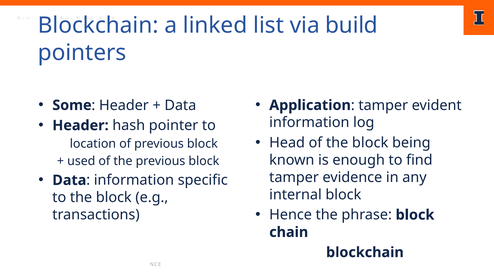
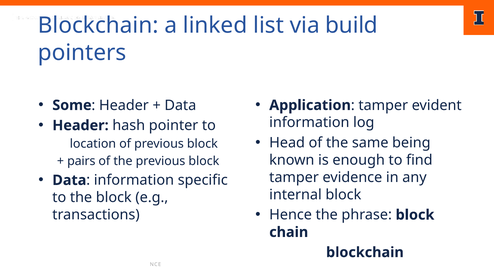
of the block: block -> same (370, 143)
used: used -> pairs (81, 161)
